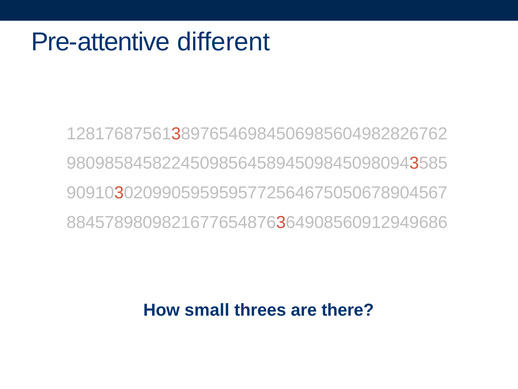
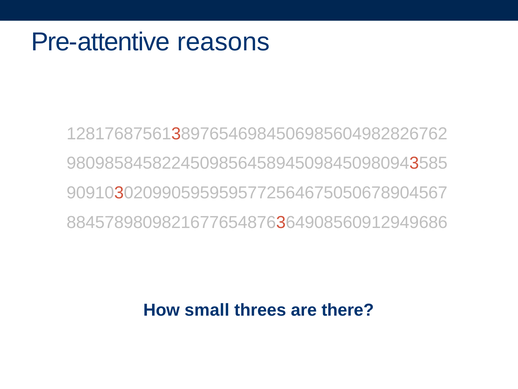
different: different -> reasons (223, 42)
